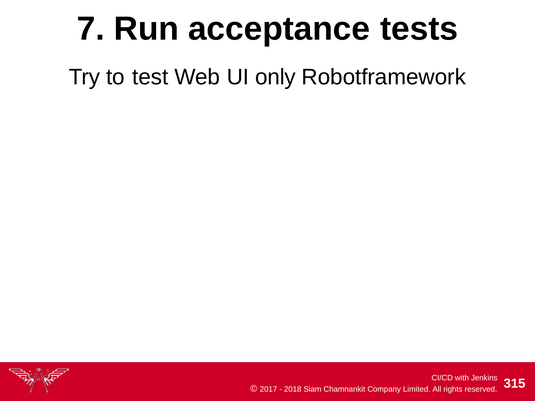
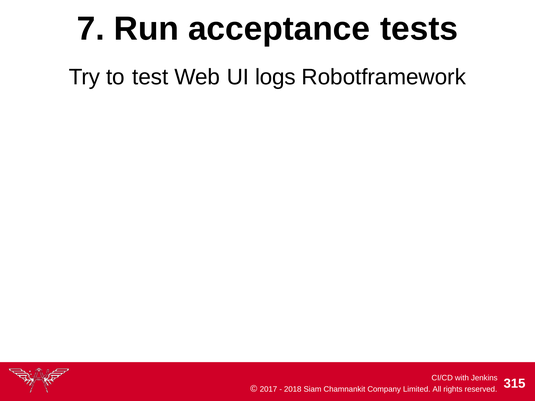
only: only -> logs (275, 77)
